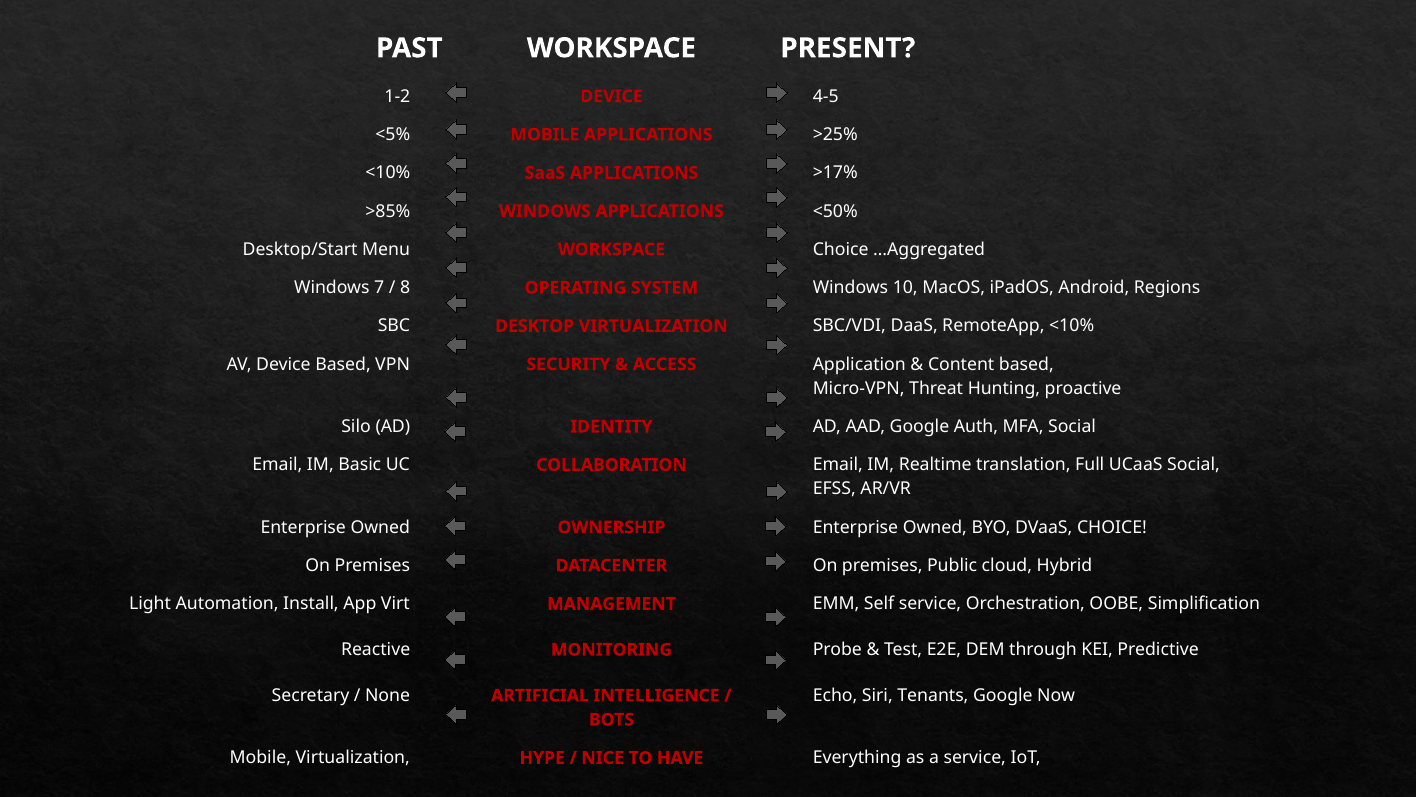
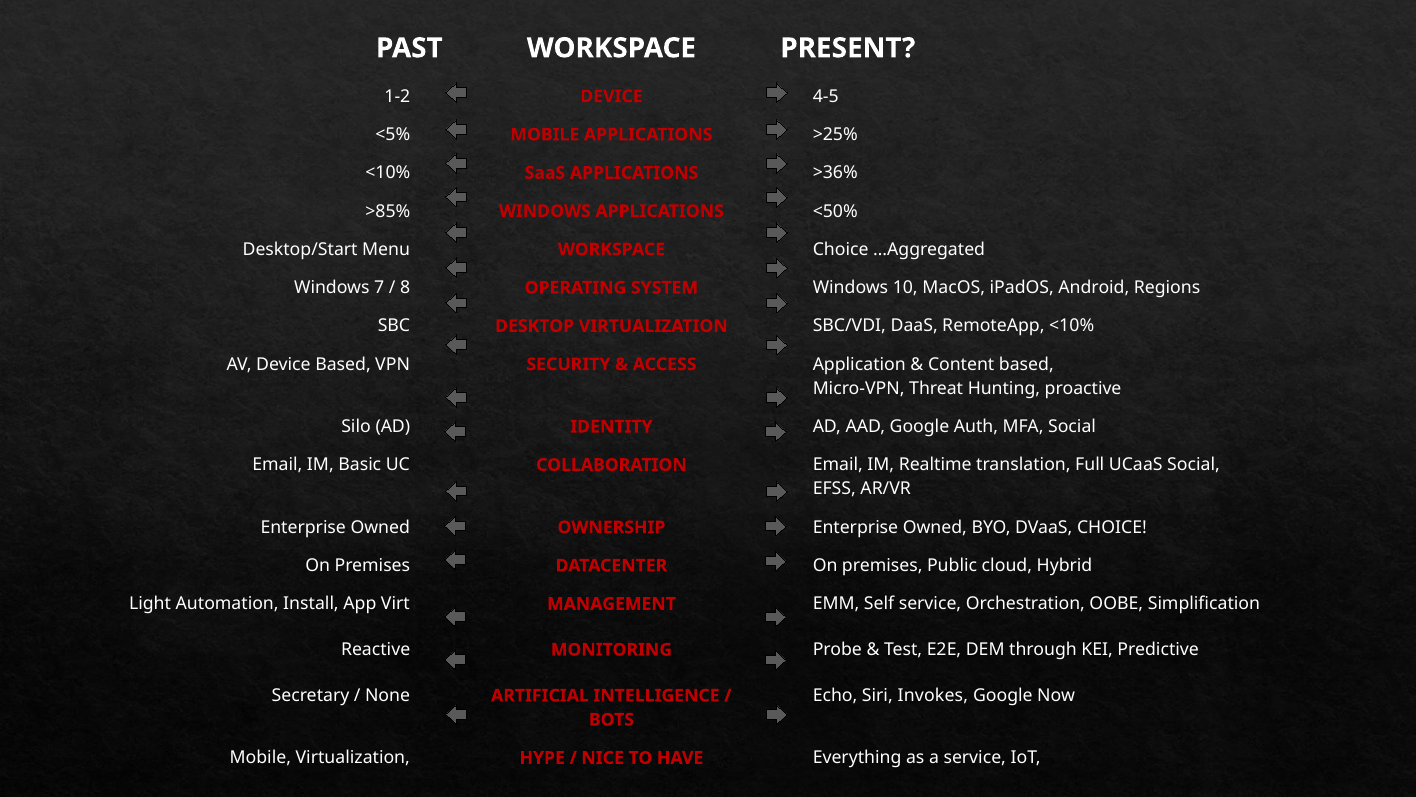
>17%: >17% -> >36% (835, 173)
Tenants: Tenants -> Invokes (933, 695)
